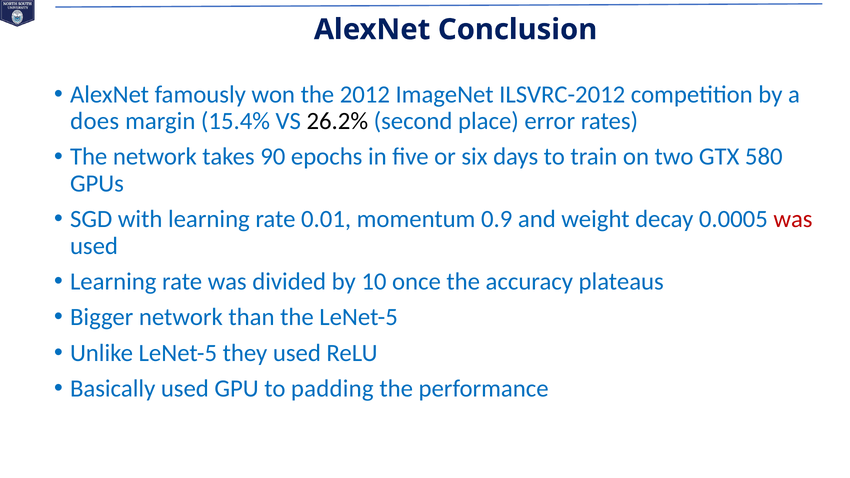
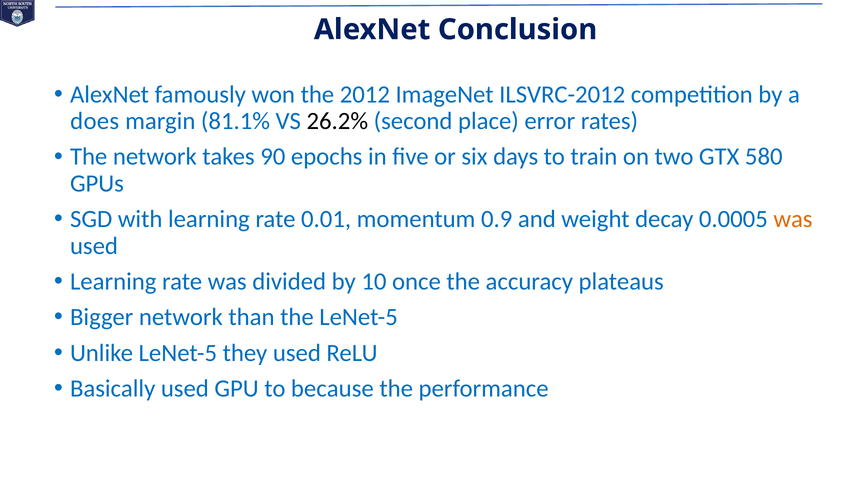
15.4%: 15.4% -> 81.1% (236, 121)
was colour: red -> orange (793, 219)
padding: padding -> because (332, 389)
